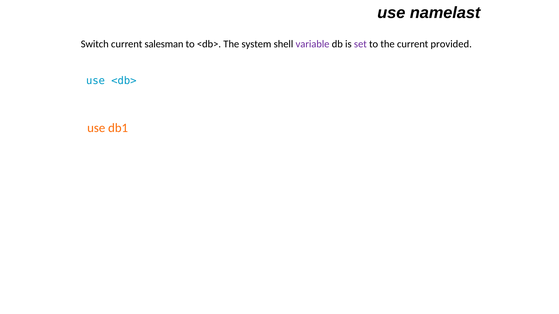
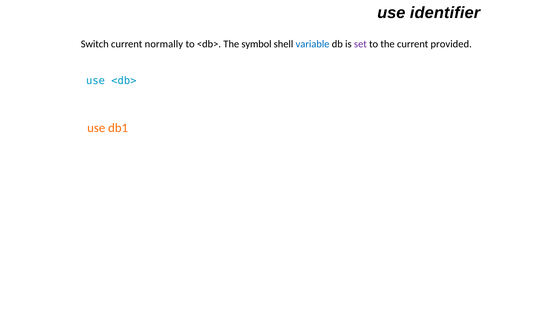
namelast: namelast -> identifier (445, 13)
salesman: salesman -> normally (164, 44)
system: system -> symbol (256, 44)
variable colour: purple -> blue (313, 44)
